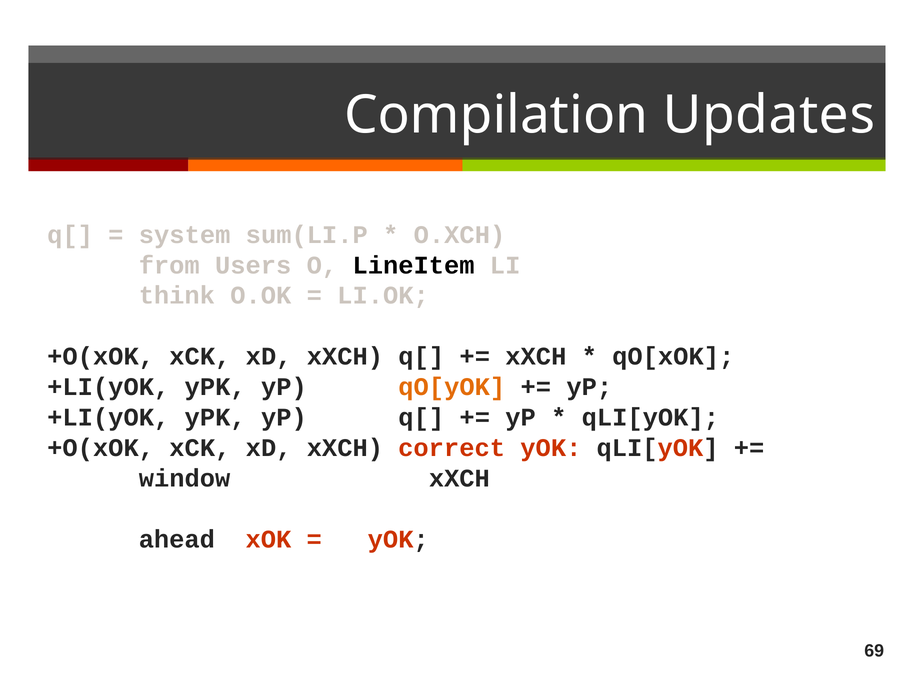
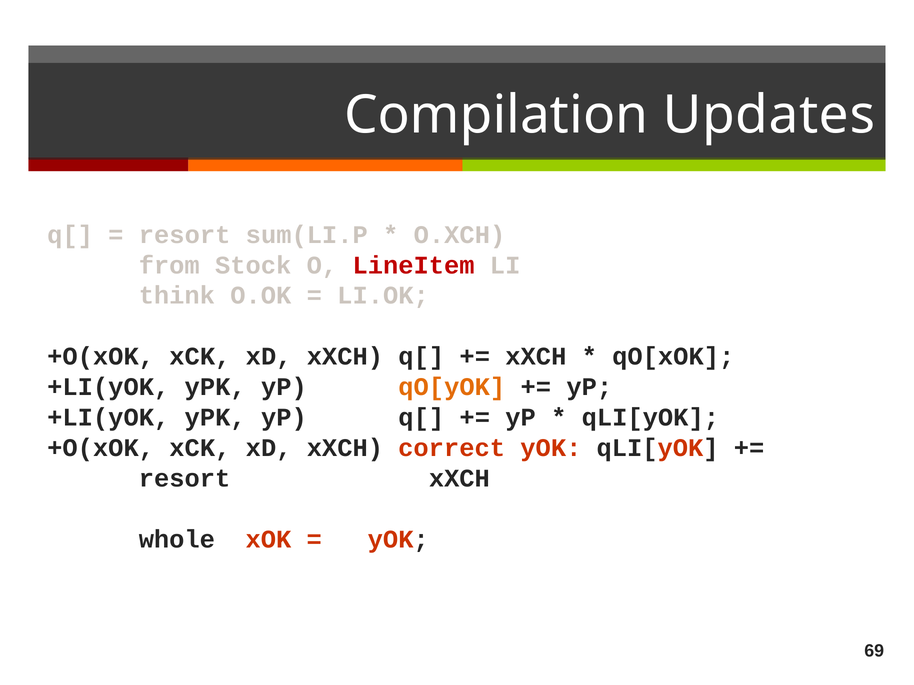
system: system -> resort (185, 235)
Users: Users -> Stock (253, 265)
LineItem colour: black -> red (414, 265)
window: window -> resort (185, 479)
ahead: ahead -> whole (177, 540)
